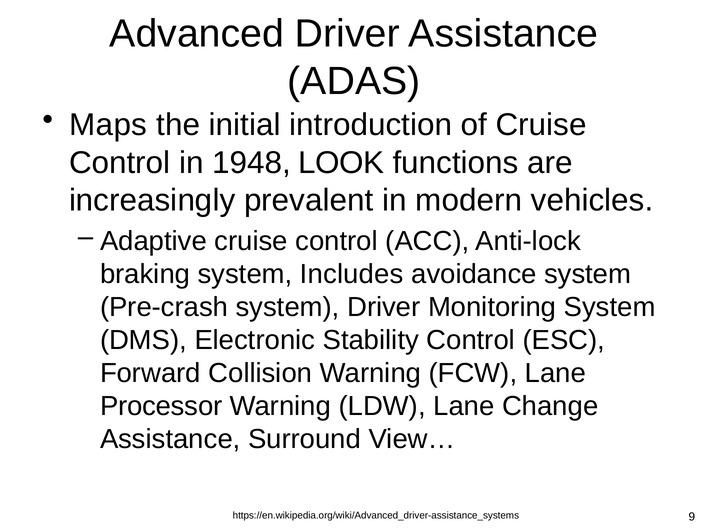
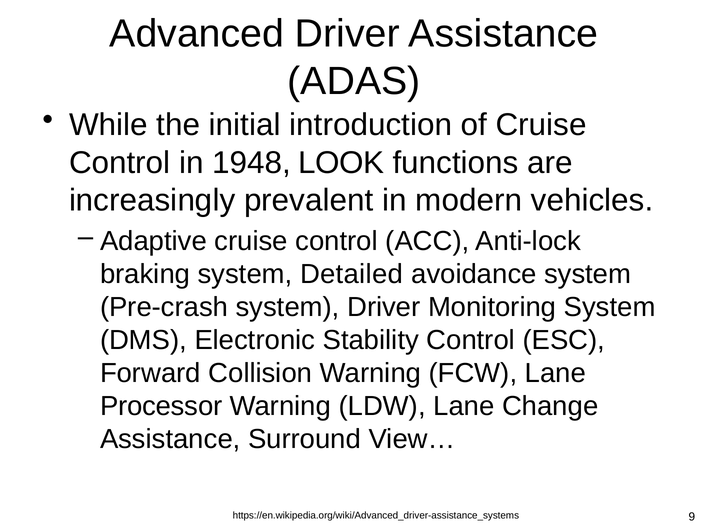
Maps: Maps -> While (108, 125)
Includes: Includes -> Detailed (352, 274)
